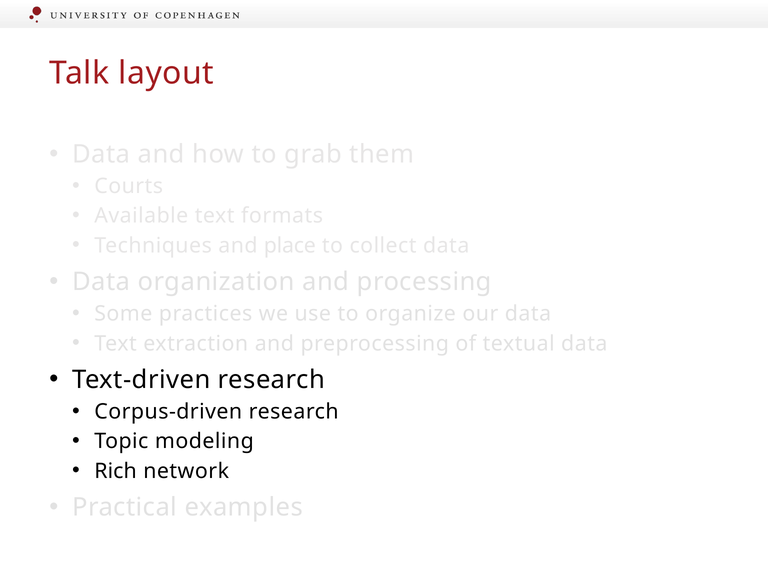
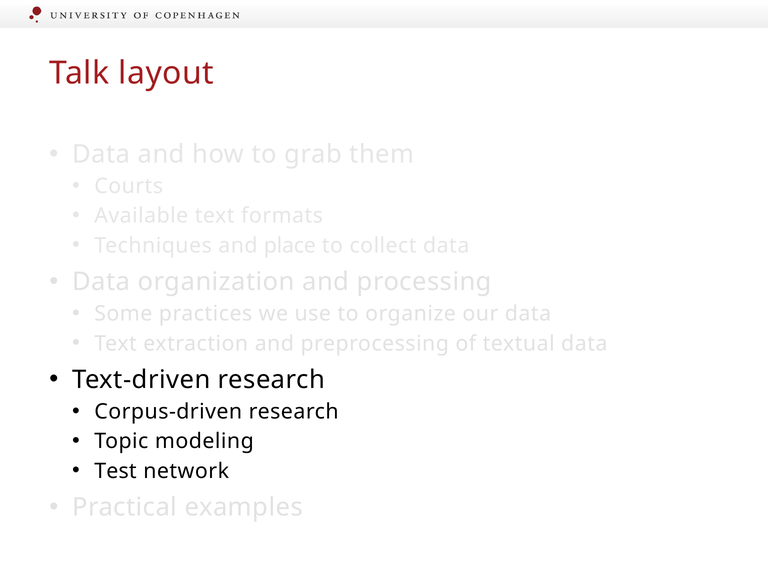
Rich: Rich -> Test (115, 471)
